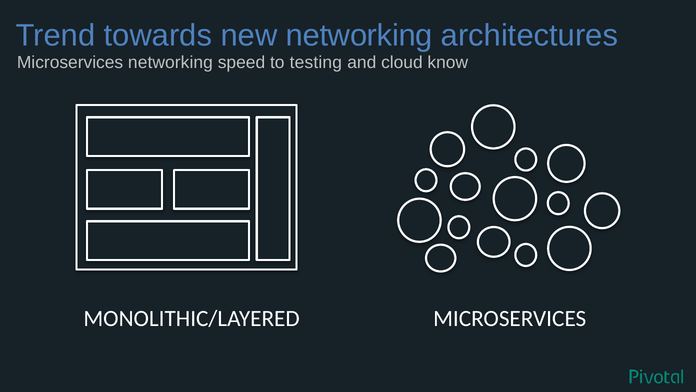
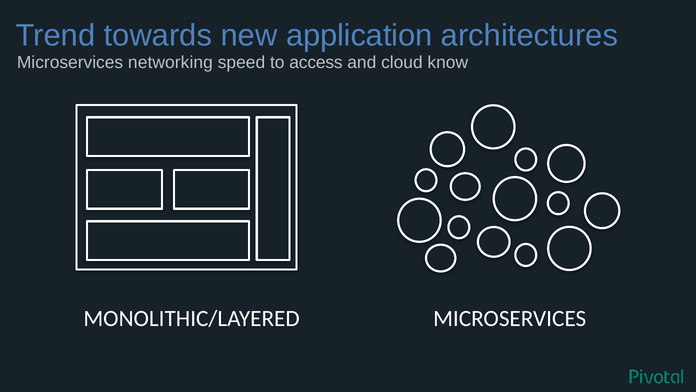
new networking: networking -> application (359, 36)
testing: testing -> access (316, 63)
